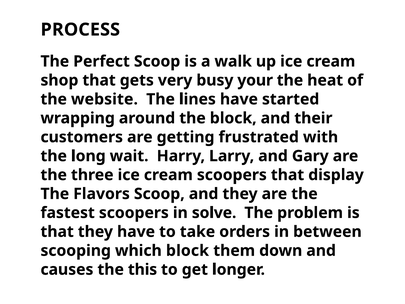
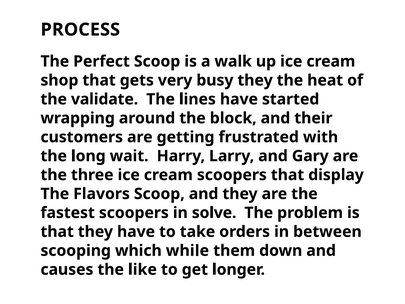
busy your: your -> they (255, 80)
website: website -> validate (105, 99)
which block: block -> while (187, 250)
this: this -> like (142, 269)
